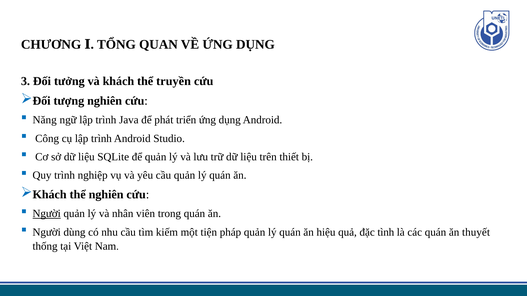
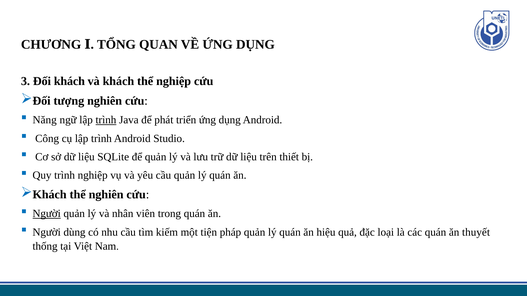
Đối tưởng: tưởng -> khách (69, 81)
thể truyền: truyền -> nghiệp (174, 81)
trình underline: none -> present (106, 120)
tình: tình -> loại (386, 233)
